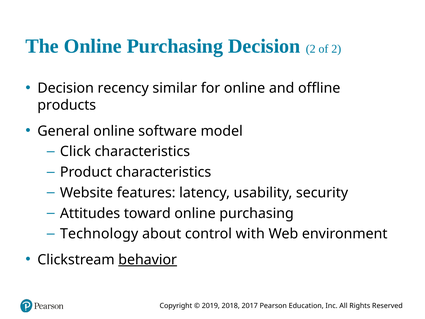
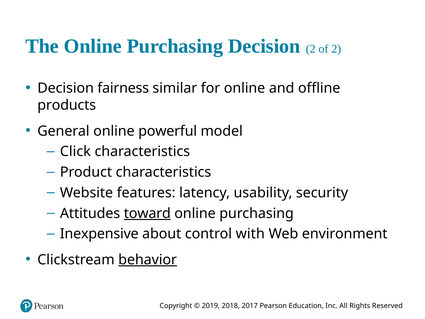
recency: recency -> fairness (123, 88)
software: software -> powerful (168, 131)
toward underline: none -> present (147, 213)
Technology: Technology -> Inexpensive (99, 234)
